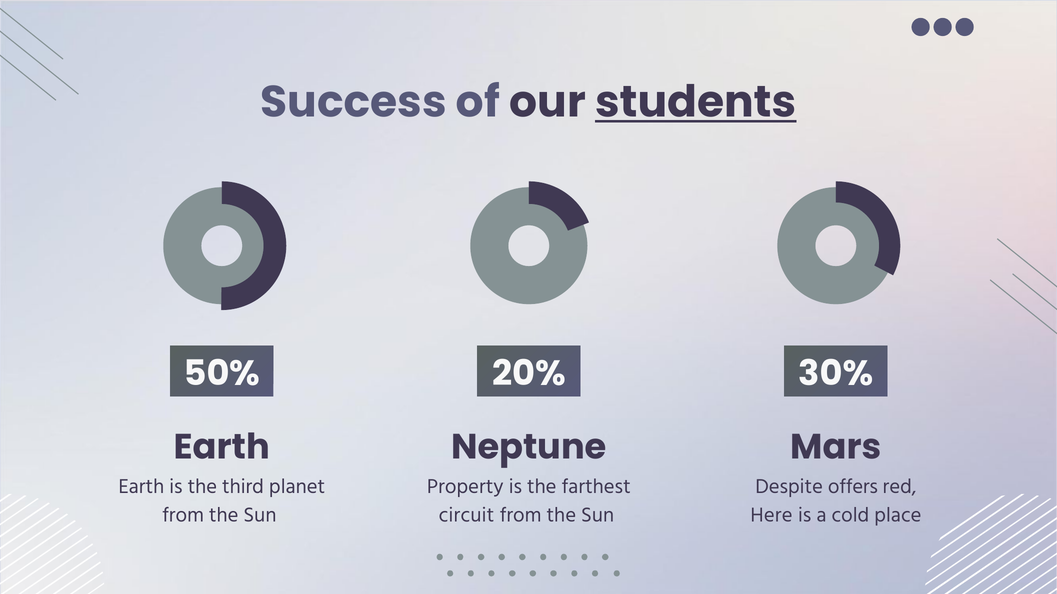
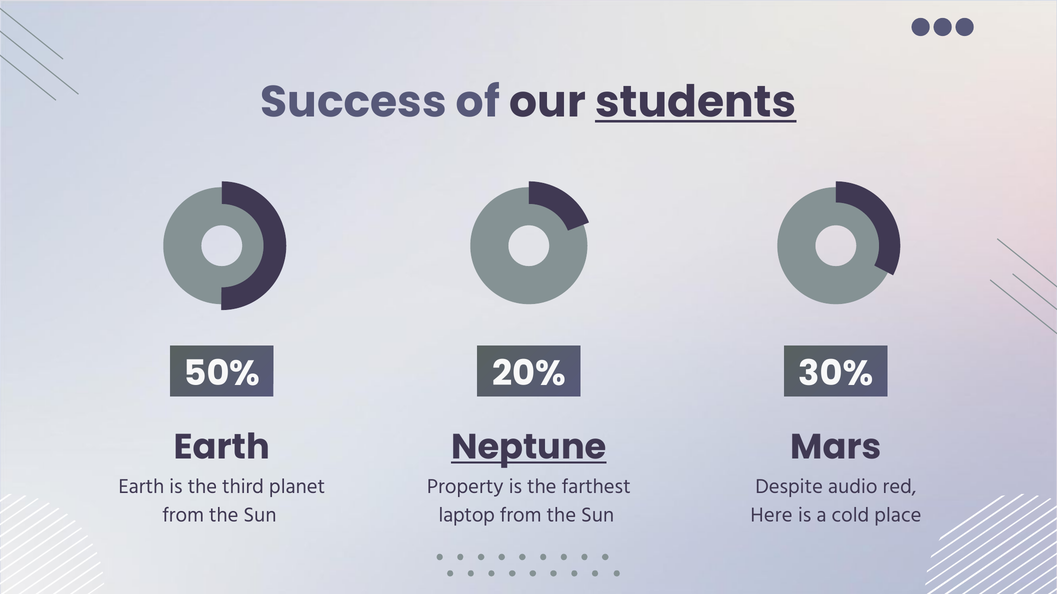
Neptune underline: none -> present (529, 448)
offers: offers -> audio (853, 487)
circuit: circuit -> laptop (467, 515)
